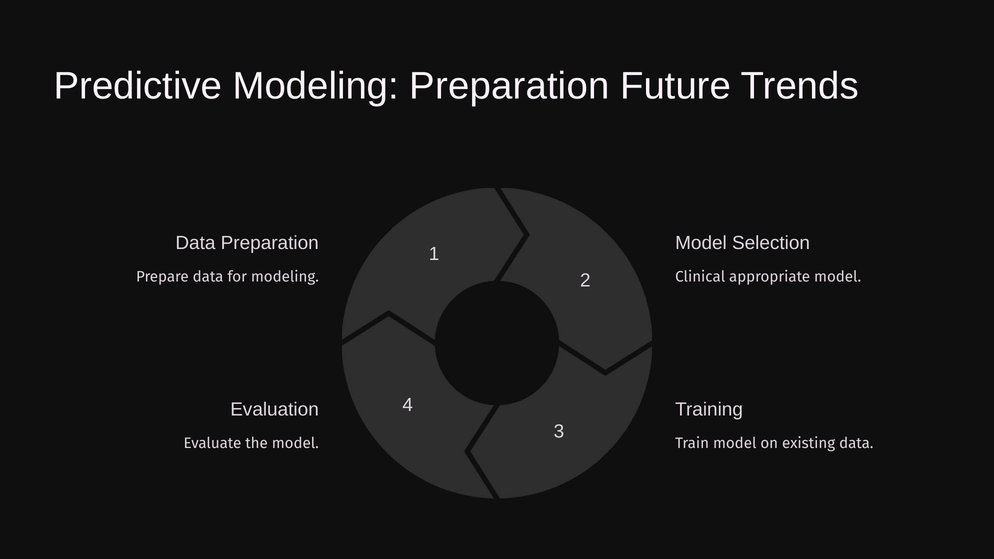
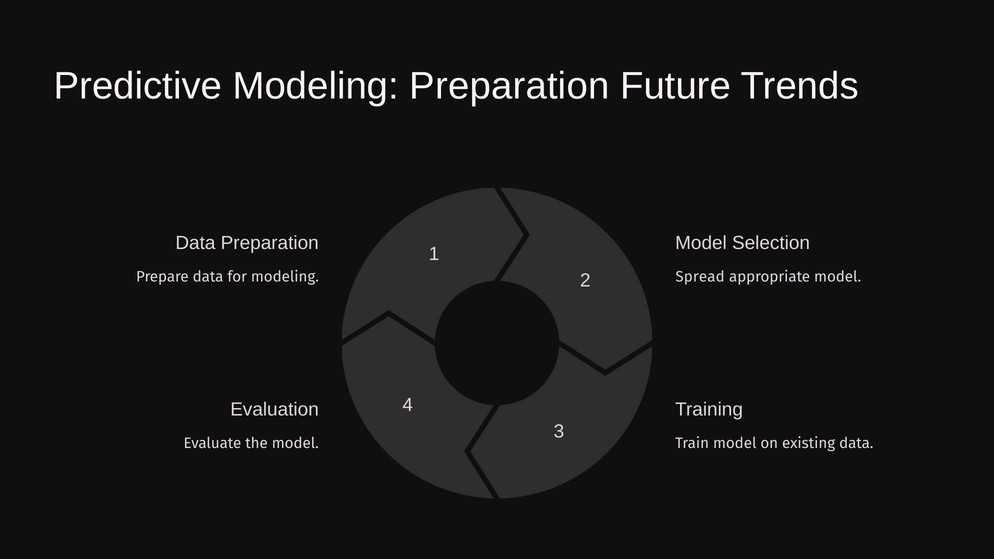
Clinical: Clinical -> Spread (700, 277)
